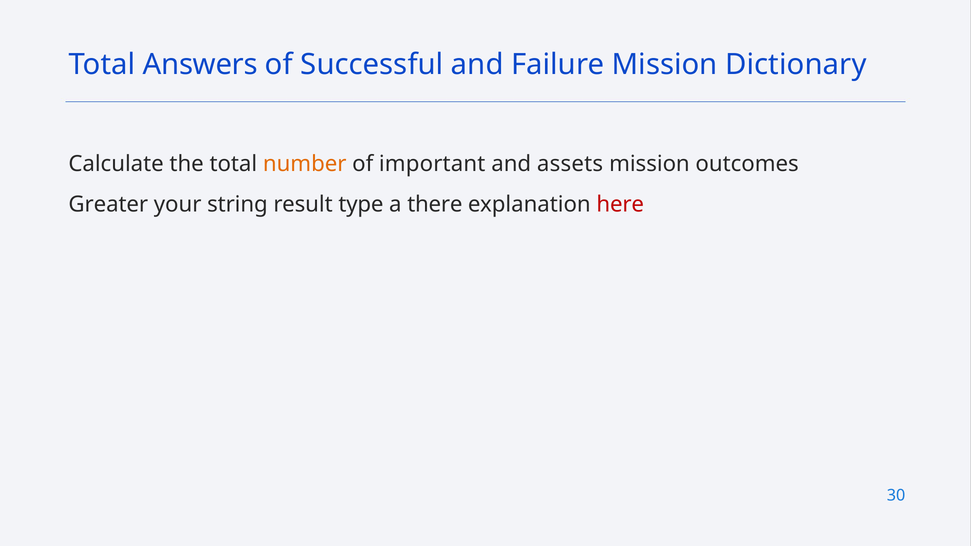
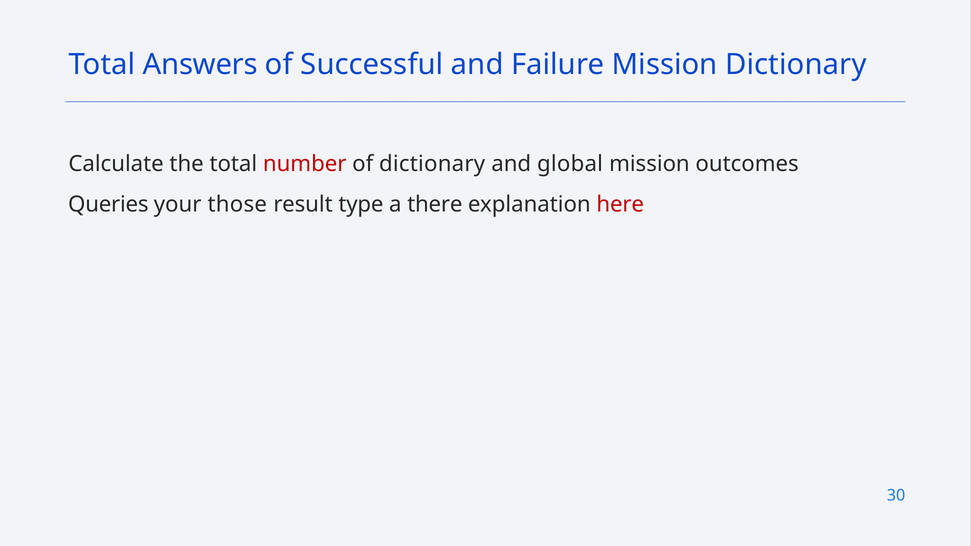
number colour: orange -> red (305, 164)
of important: important -> dictionary (432, 164)
assets: assets -> global (570, 164)
Greater: Greater -> Queries (108, 205)
string: string -> those (237, 205)
